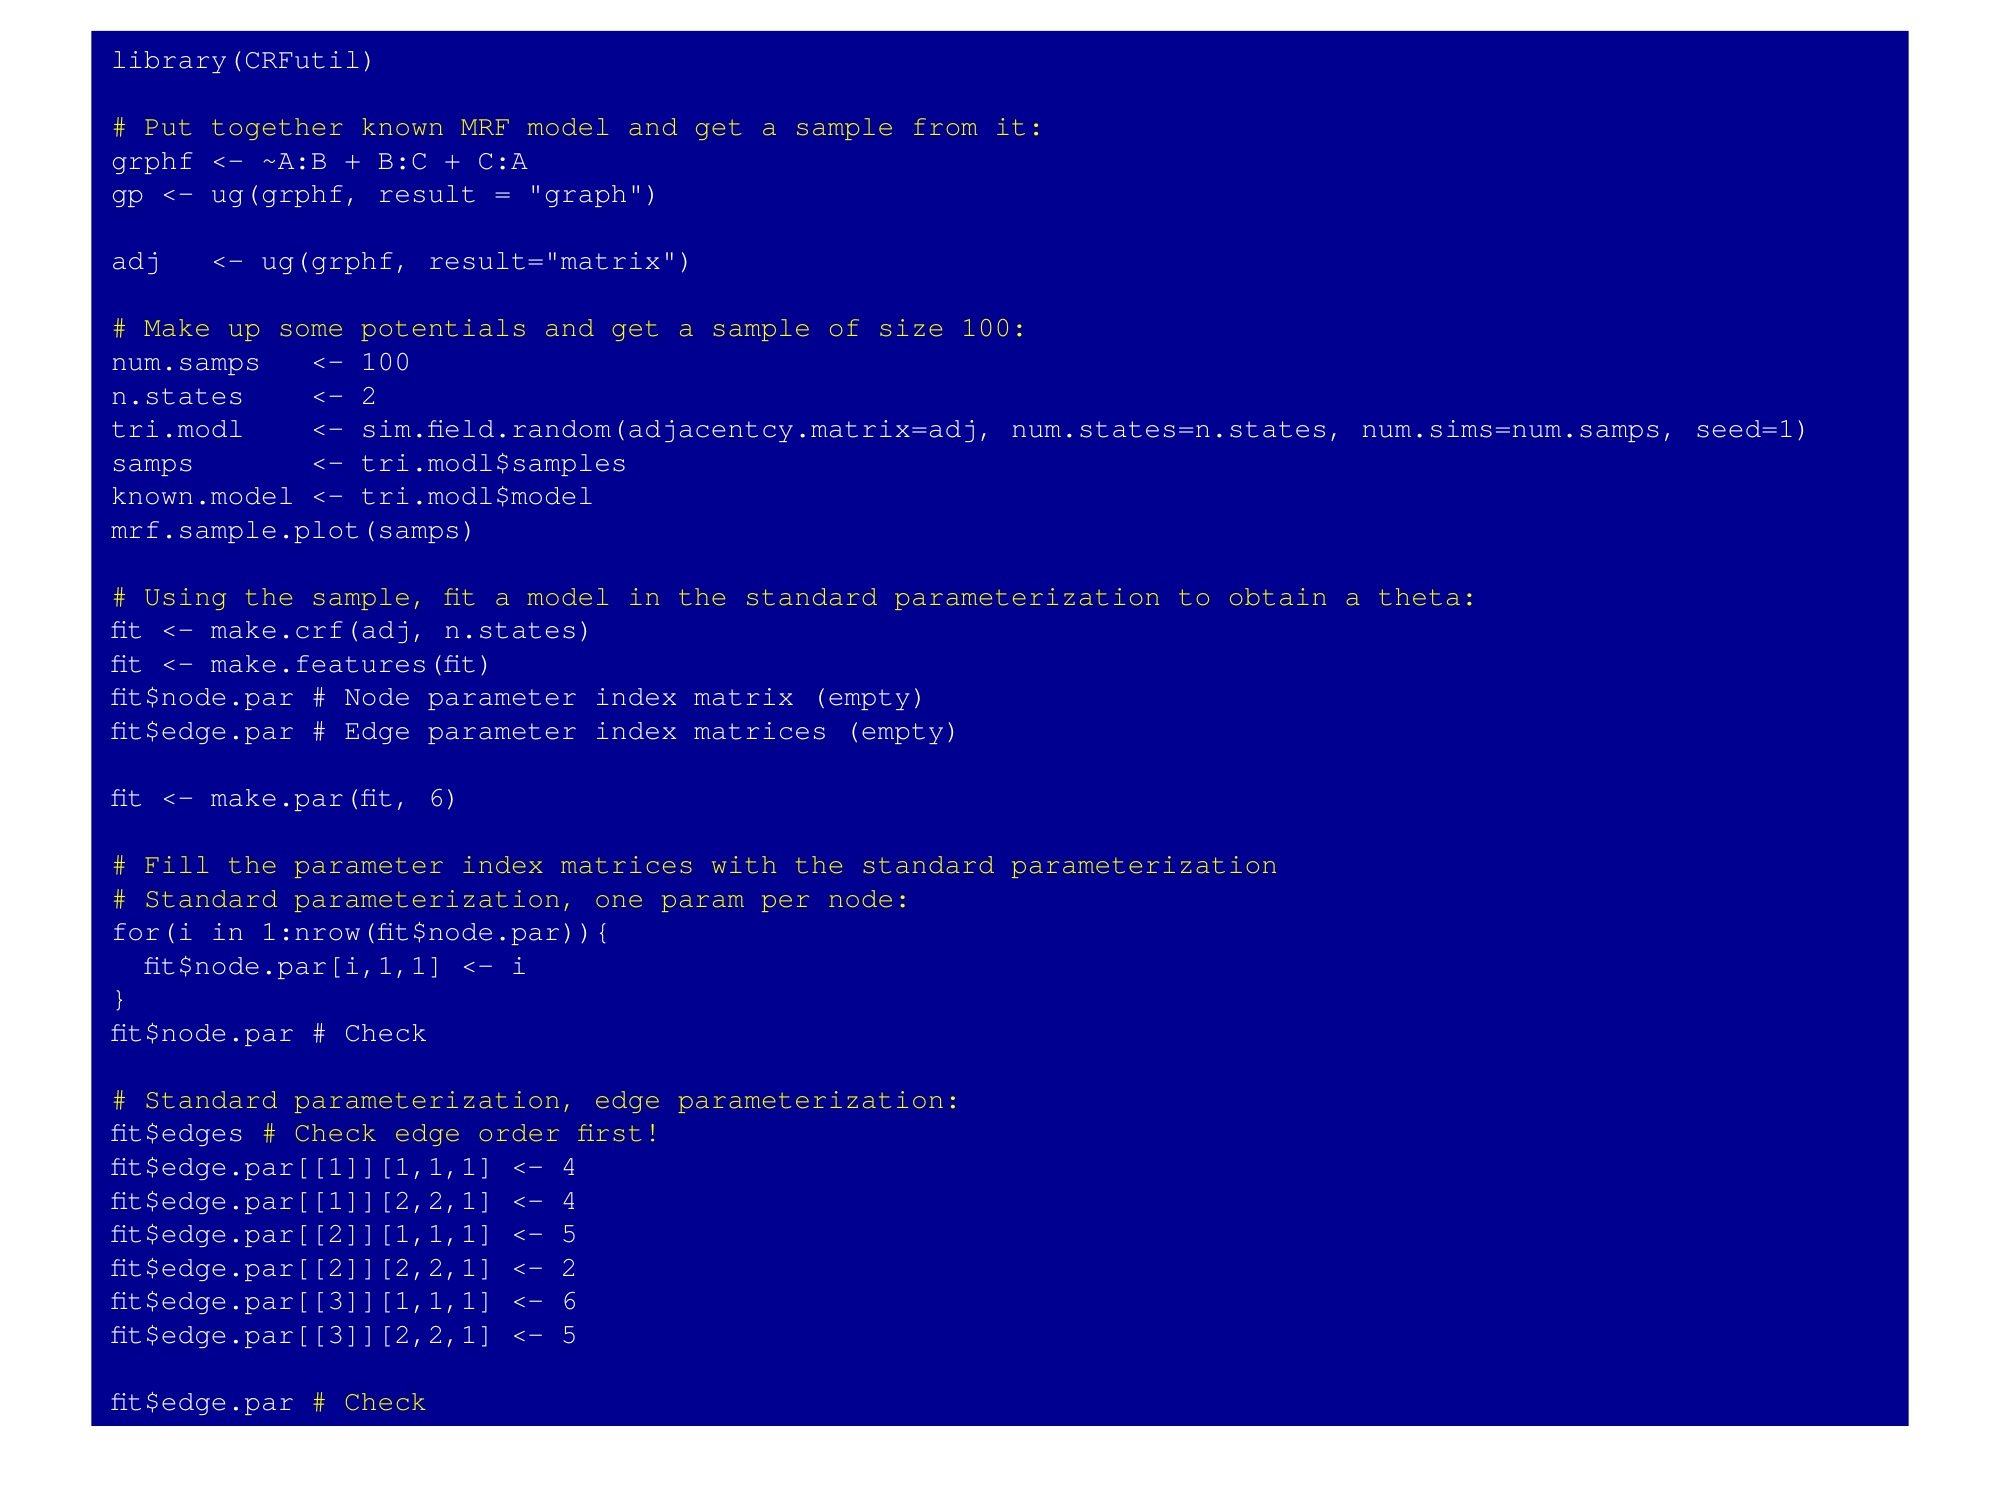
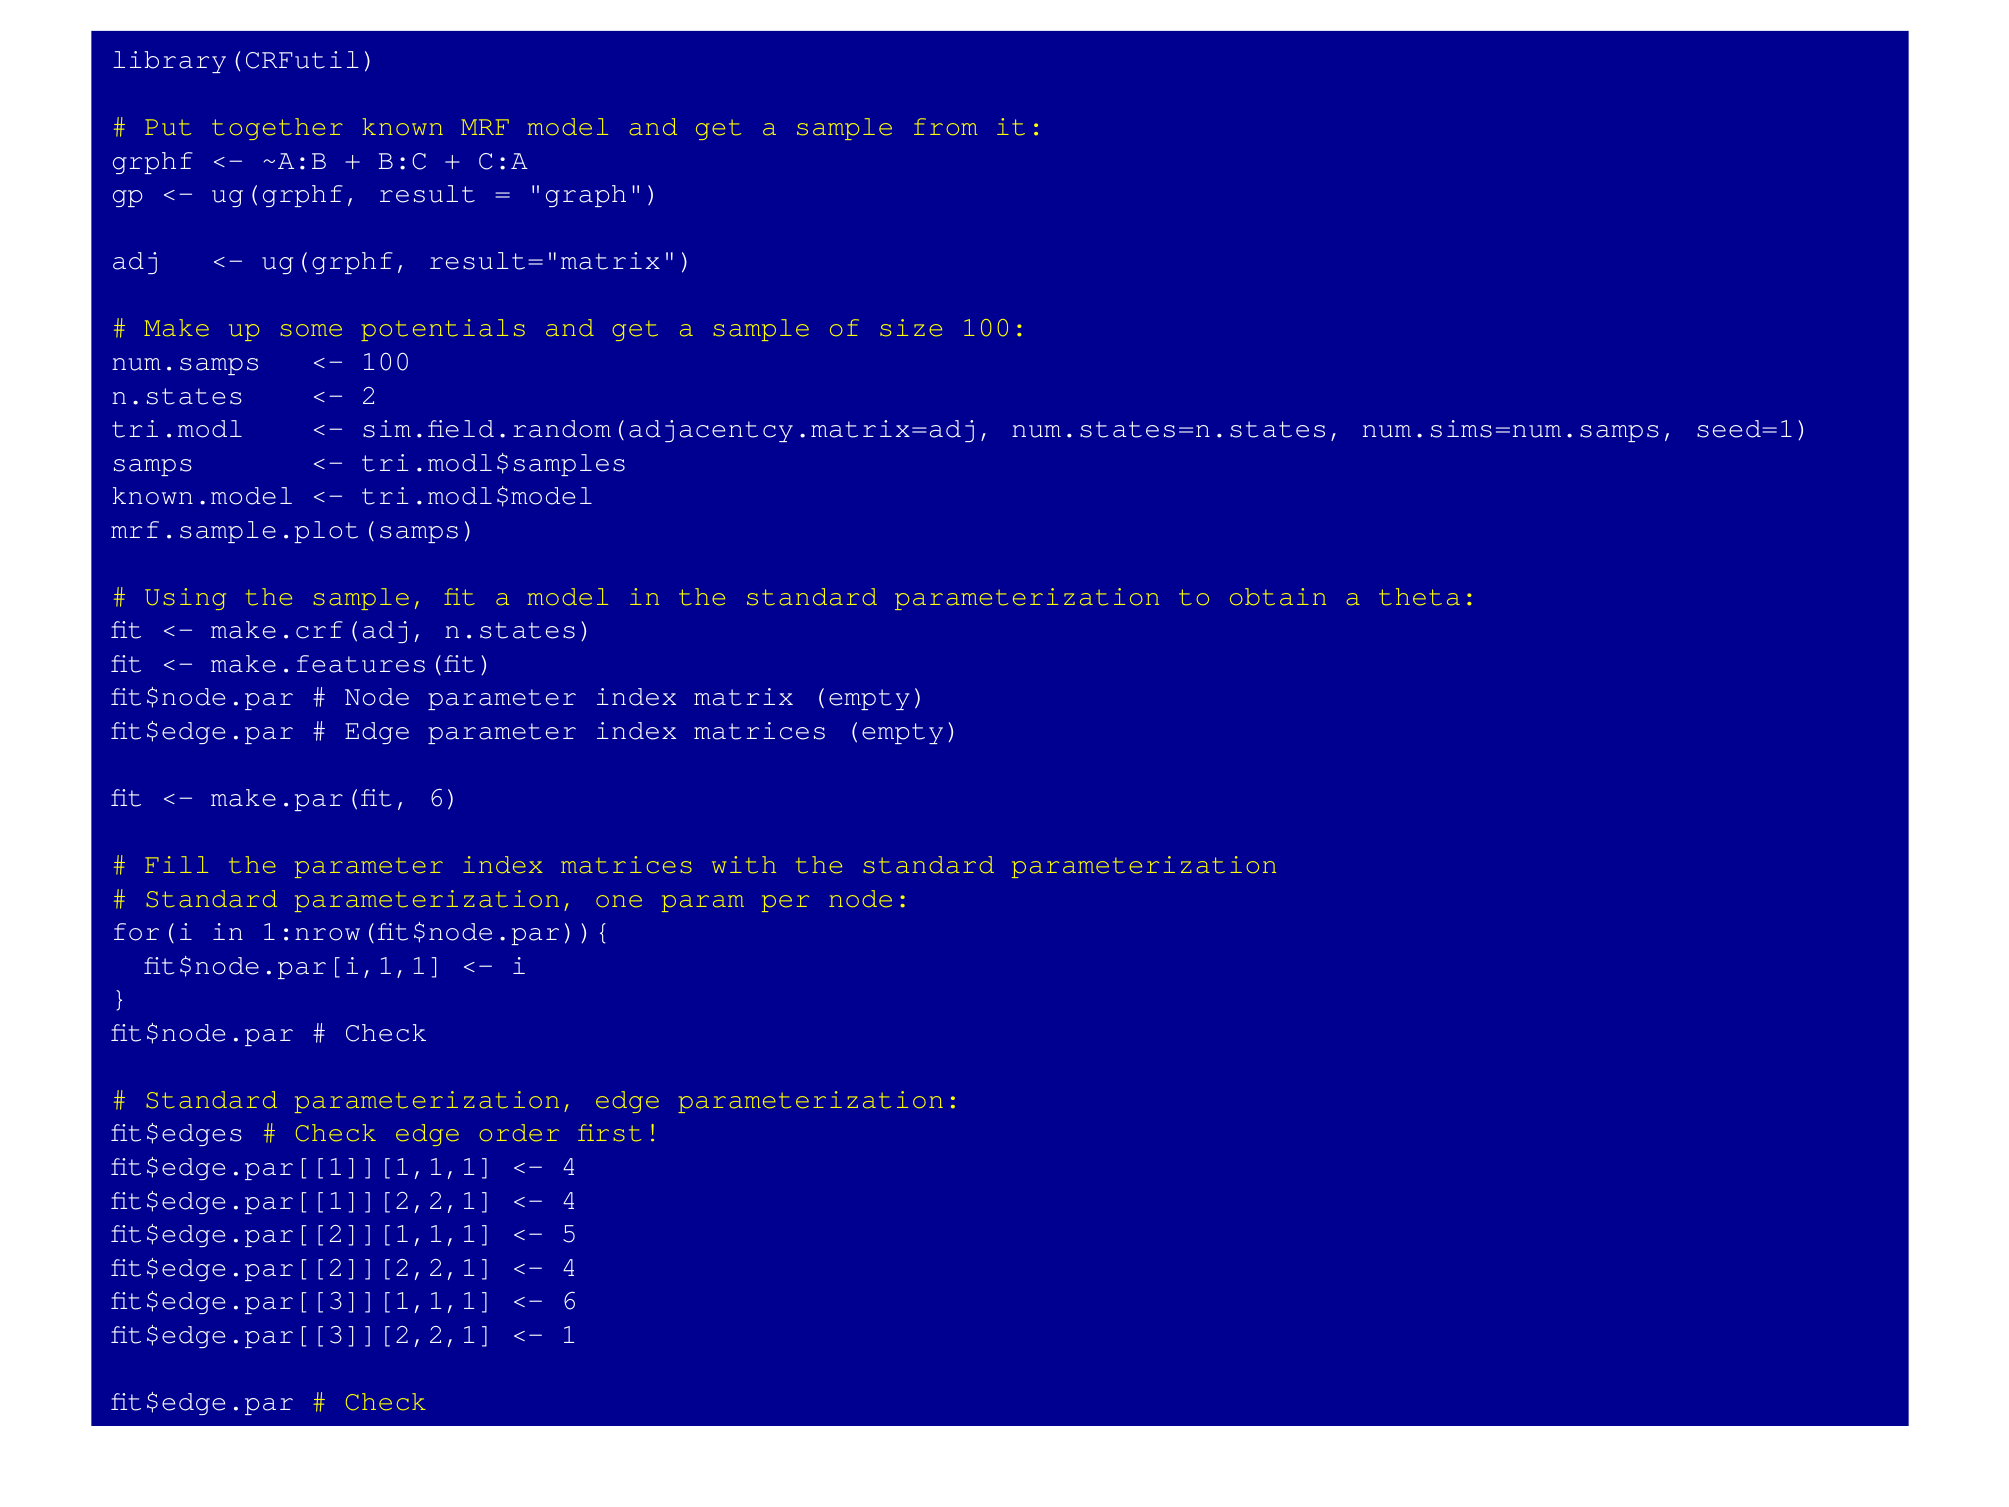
2: 2 -> 4 (569, 1267)
5: 5 -> 1 (569, 1334)
